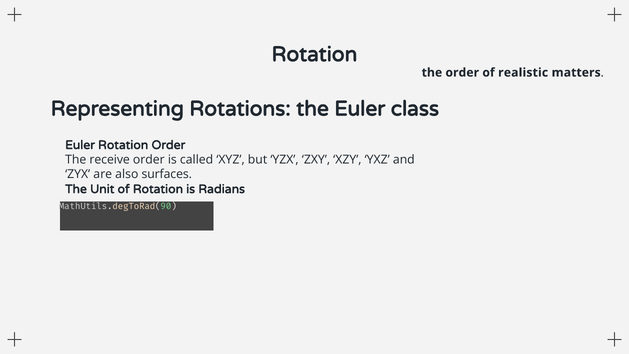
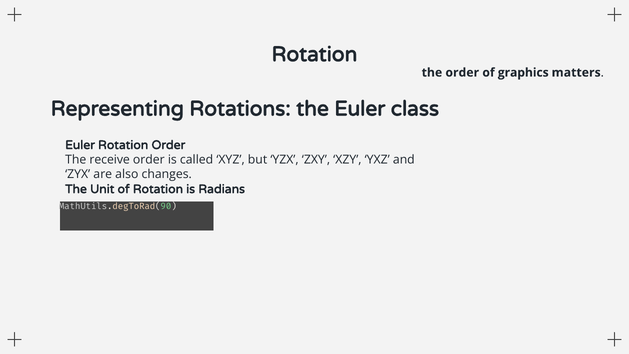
realistic: realistic -> graphics (523, 73)
surfaces: surfaces -> changes (167, 174)
